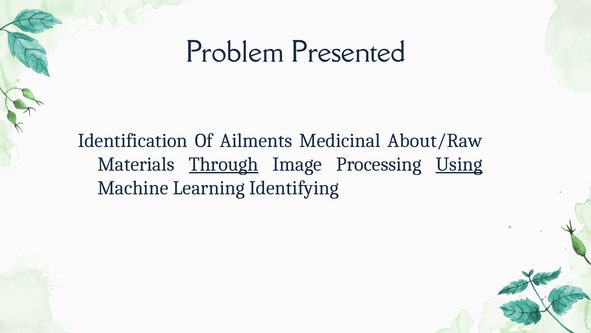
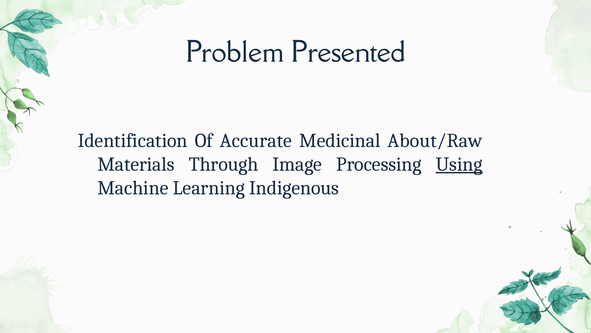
Ailments: Ailments -> Accurate (256, 140)
Through underline: present -> none (224, 164)
Identifying: Identifying -> Indigenous (294, 188)
